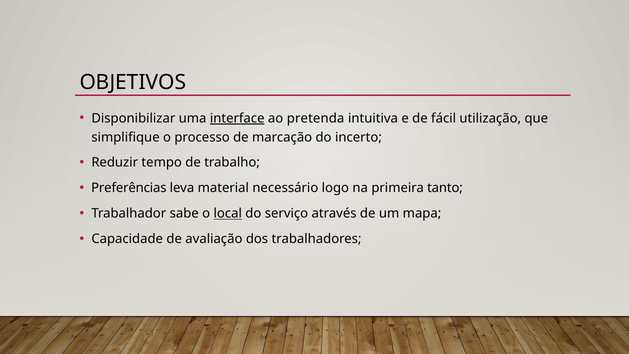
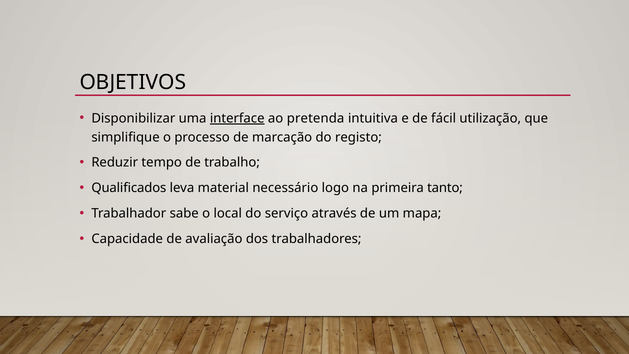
incerto: incerto -> registo (358, 137)
Preferências: Preferências -> Qualificados (129, 188)
local underline: present -> none (228, 213)
